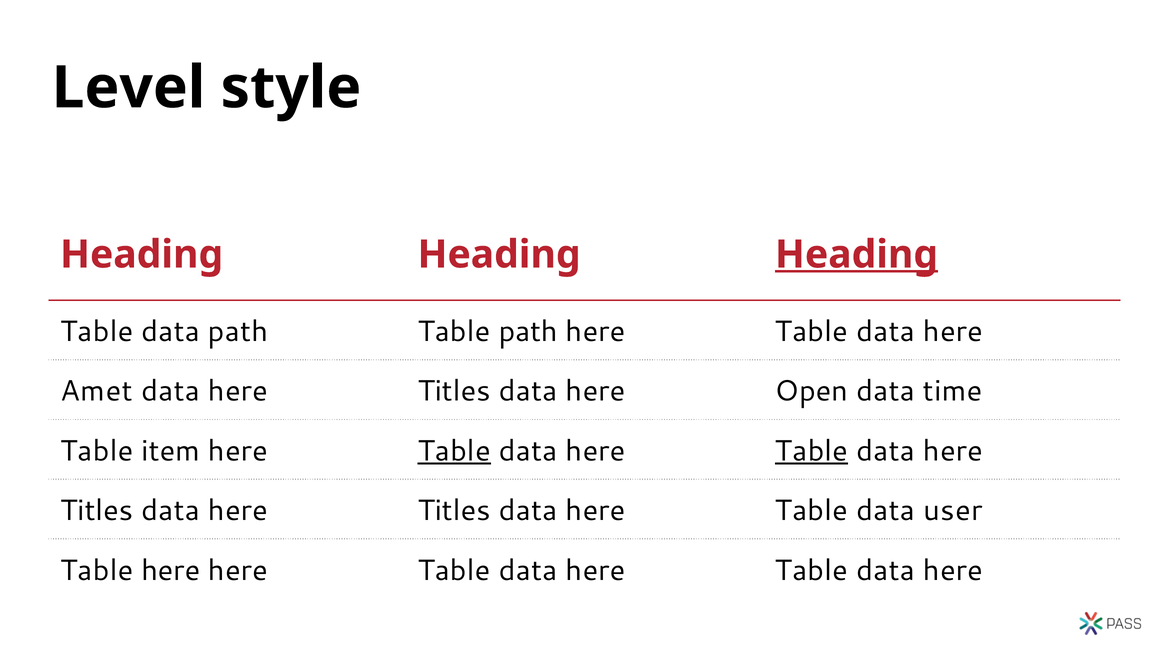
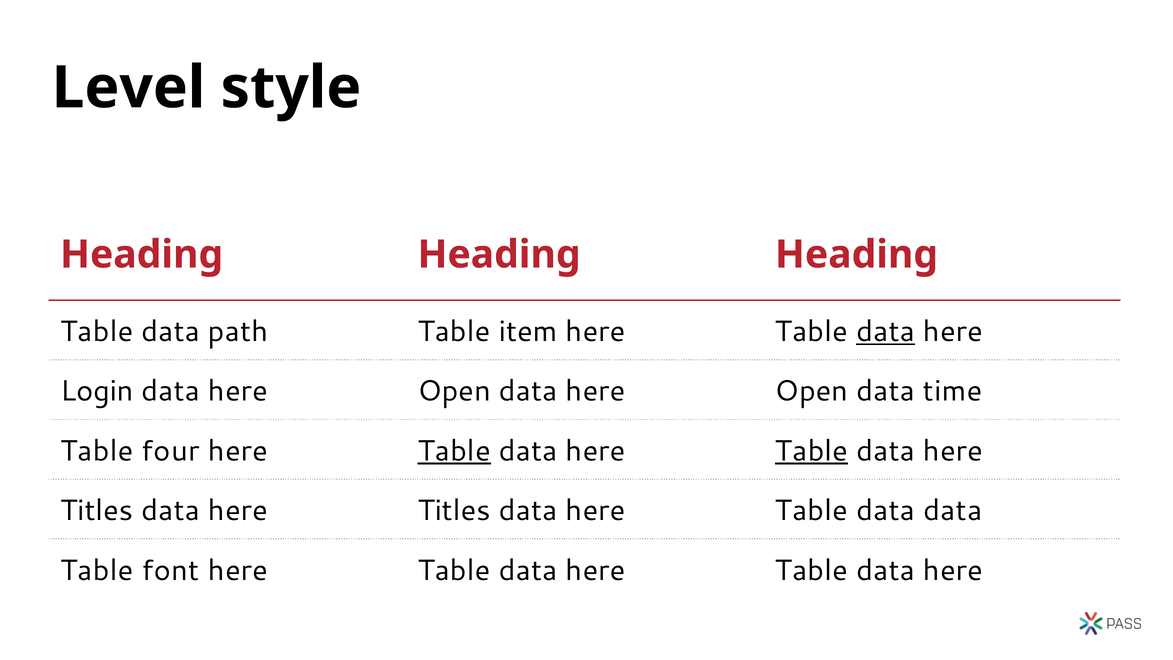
Heading underline: present -> none (857, 255)
Table path: path -> item (528, 332)
data underline: none -> present (886, 332)
Amet: Amet -> Login (97, 391)
Titles: Titles -> Open (454, 391)
item: item -> four (171, 451)
data user: user -> data (953, 511)
Table here: here -> font (171, 570)
